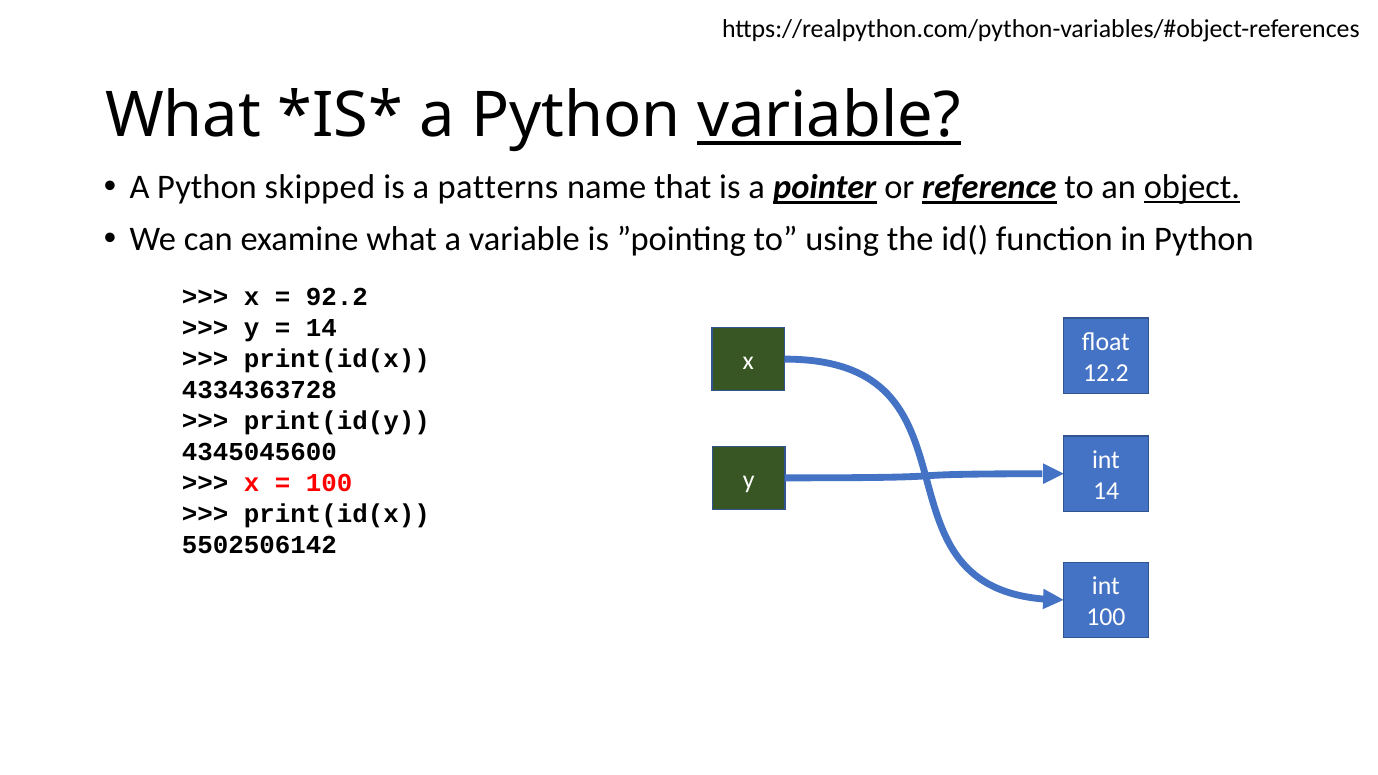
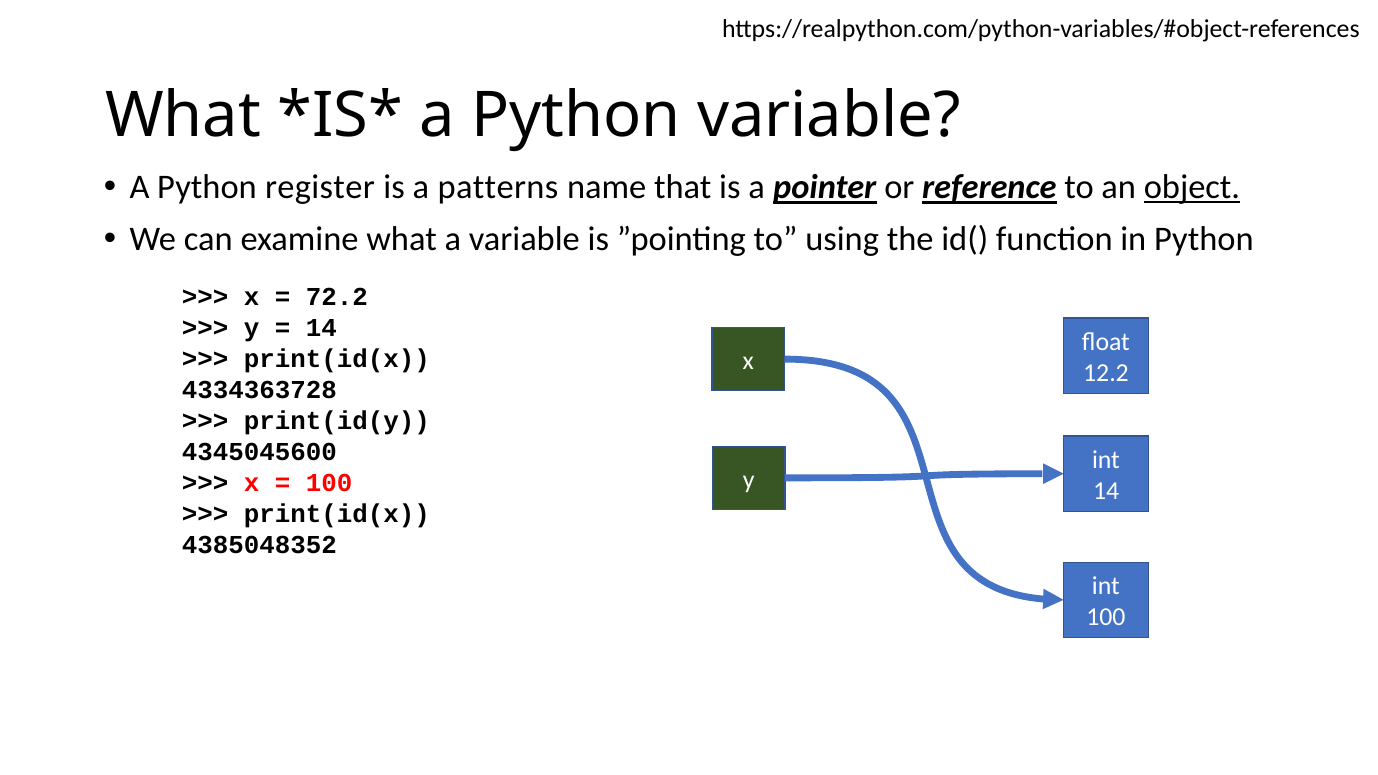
variable underline: present -> none (829, 116)
skipped: skipped -> register (320, 187)
92.2: 92.2 -> 72.2 (337, 297)
5502506142: 5502506142 -> 4385048352 (259, 545)
